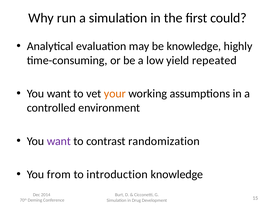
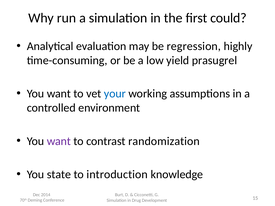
be knowledge: knowledge -> regression (194, 46)
repeated: repeated -> prasugrel (215, 60)
your colour: orange -> blue (115, 94)
from: from -> state (59, 175)
